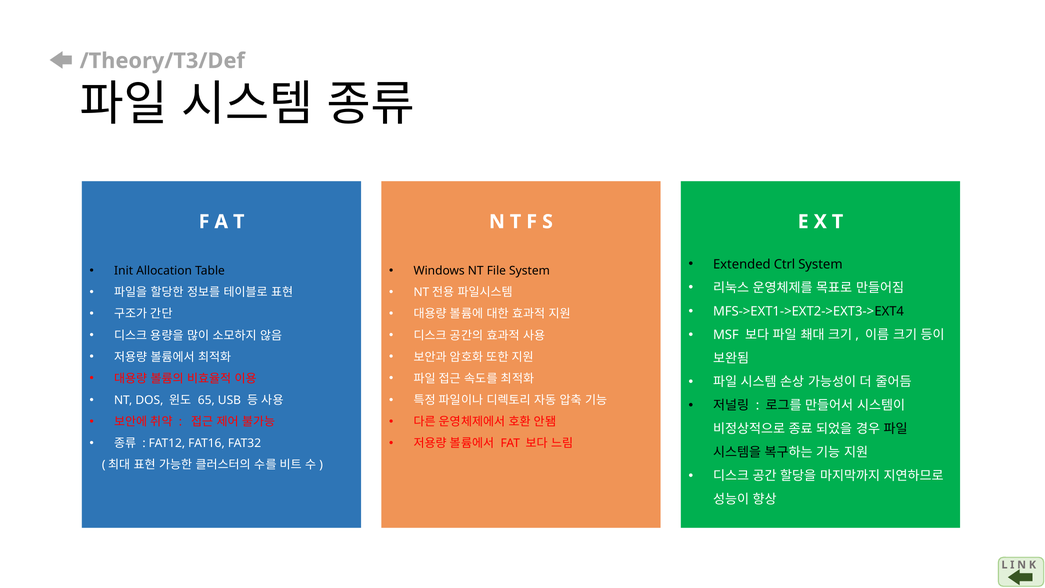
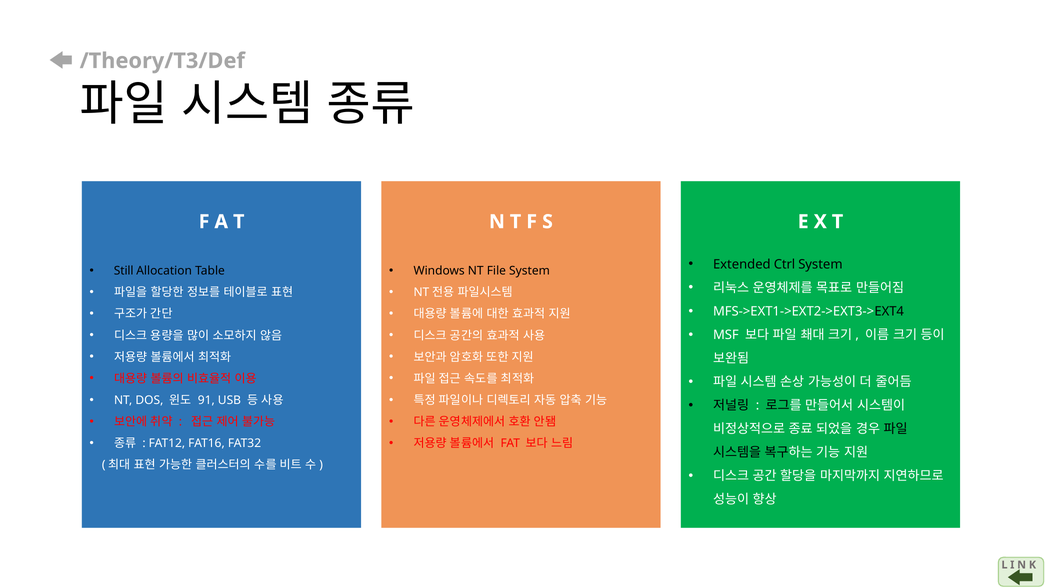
Init: Init -> Still (124, 271)
65: 65 -> 91 (206, 400)
